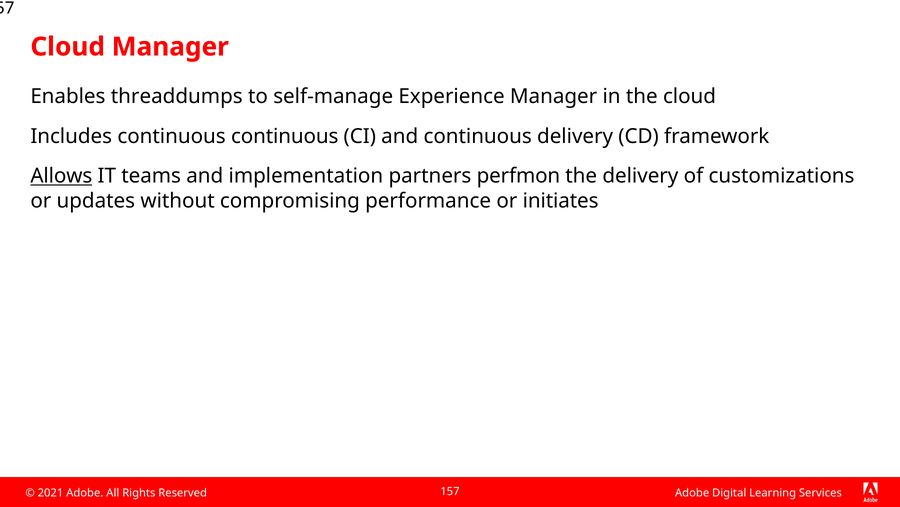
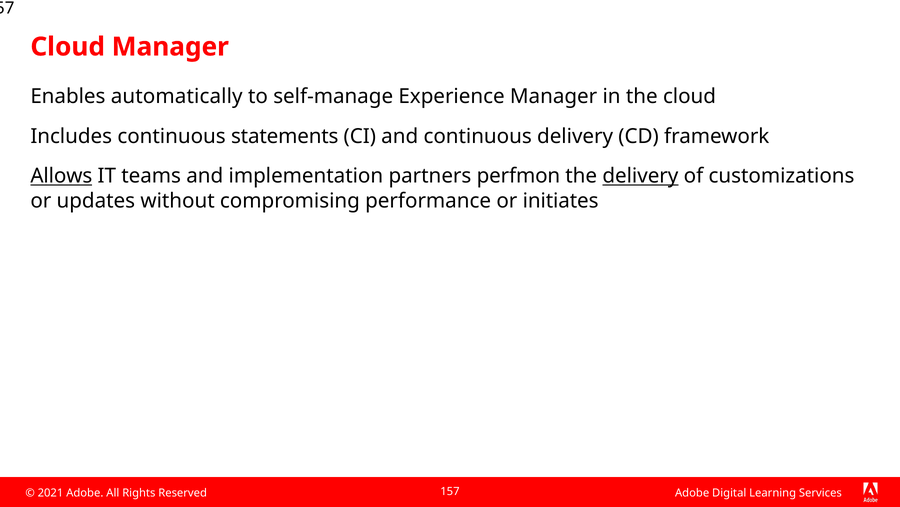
threaddumps: threaddumps -> automatically (177, 96)
continuous continuous: continuous -> statements (285, 136)
delivery underline: none -> present (640, 176)
